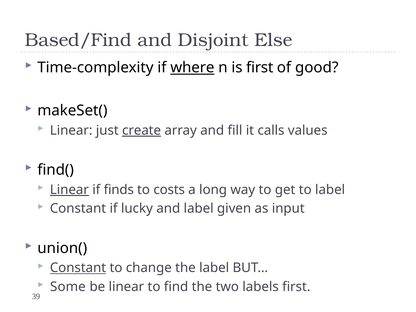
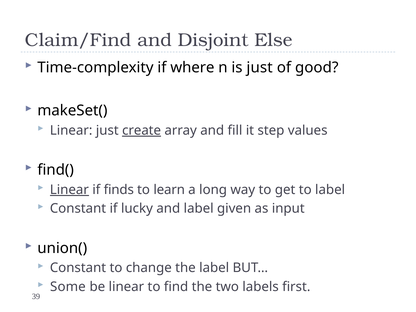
Based/Find: Based/Find -> Claim/Find (78, 40)
where underline: present -> none (192, 68)
is first: first -> just (260, 68)
calls: calls -> step (271, 130)
costs: costs -> learn (169, 190)
Constant underline: present -> none (78, 268)
